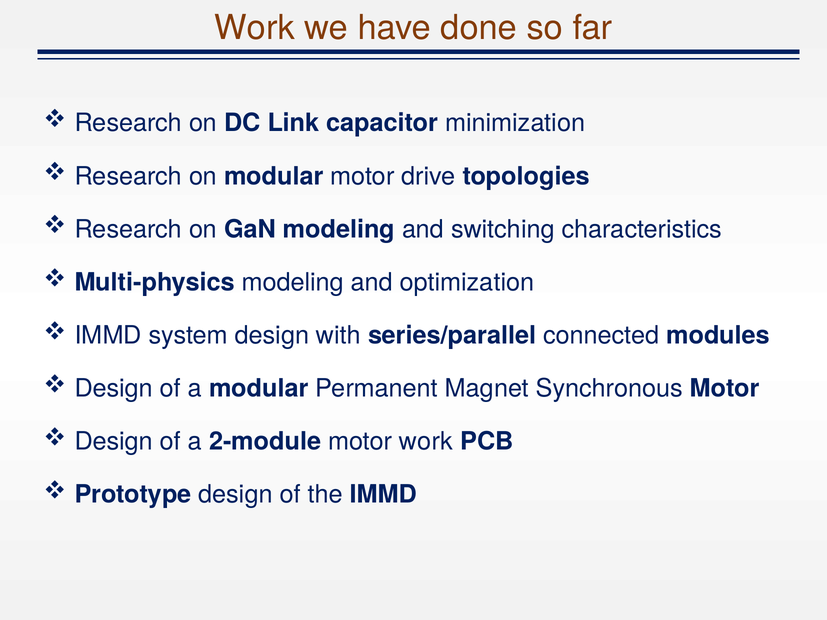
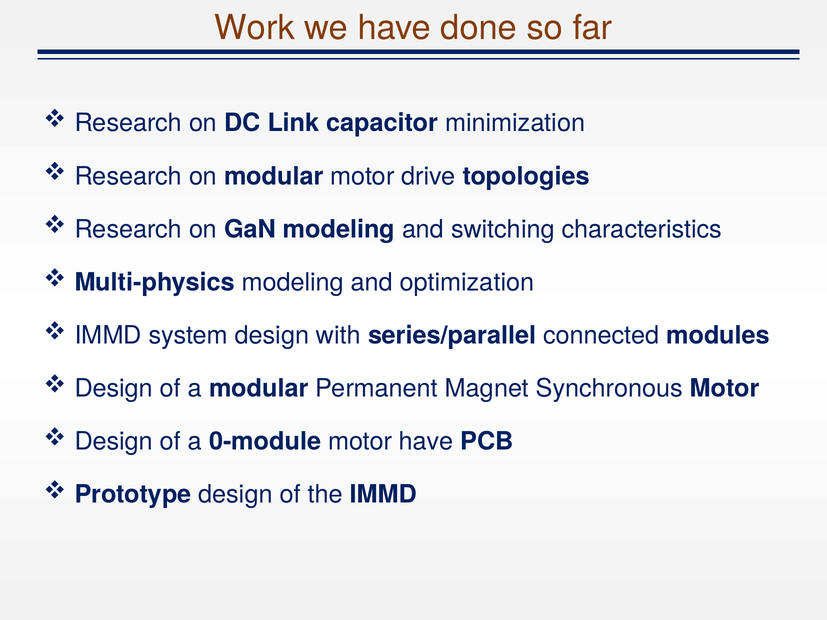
2-module: 2-module -> 0-module (265, 442)
motor work: work -> have (426, 442)
